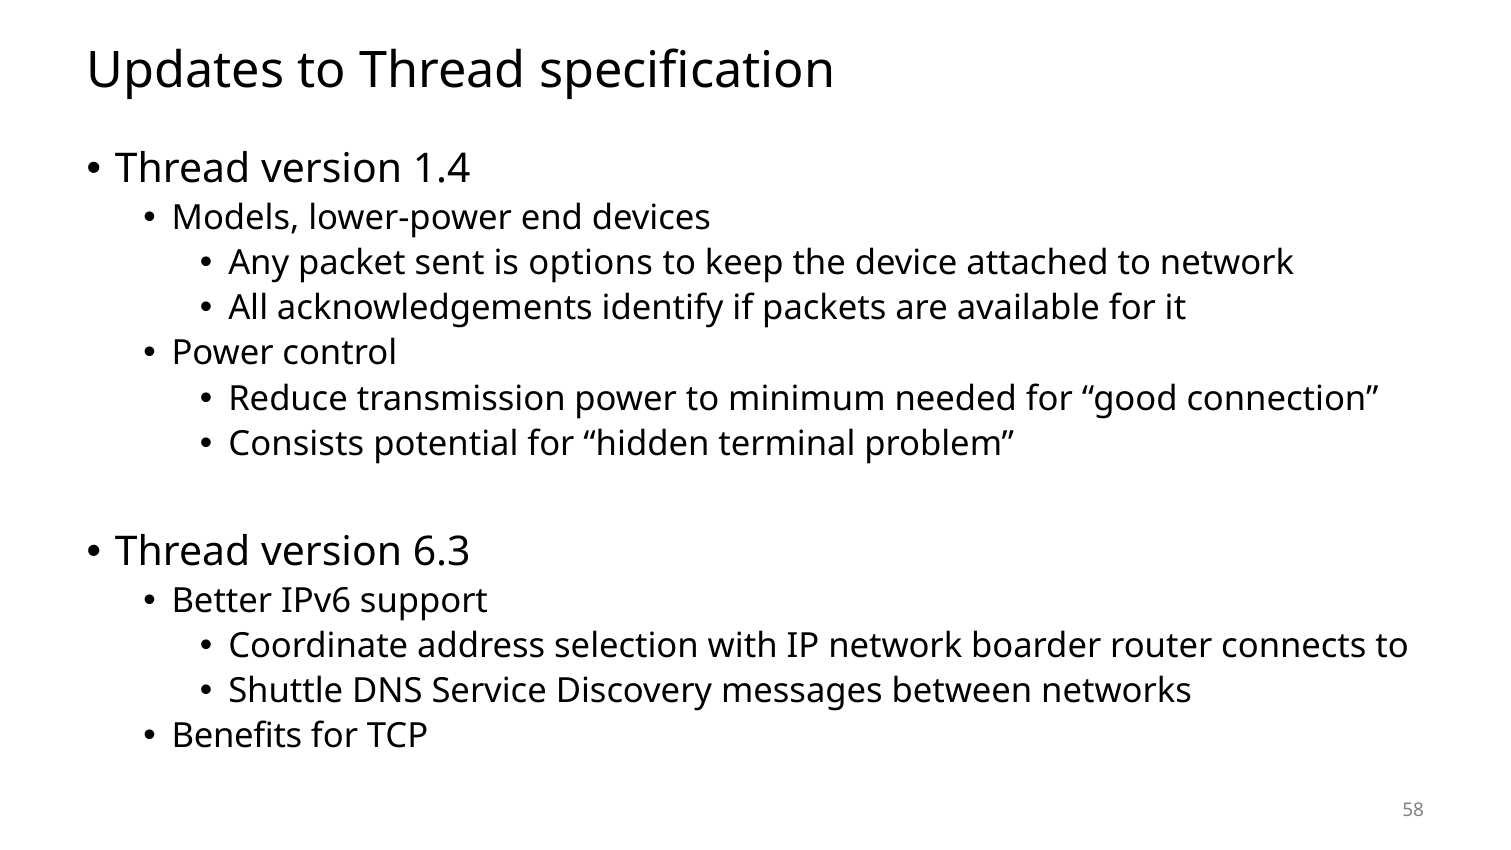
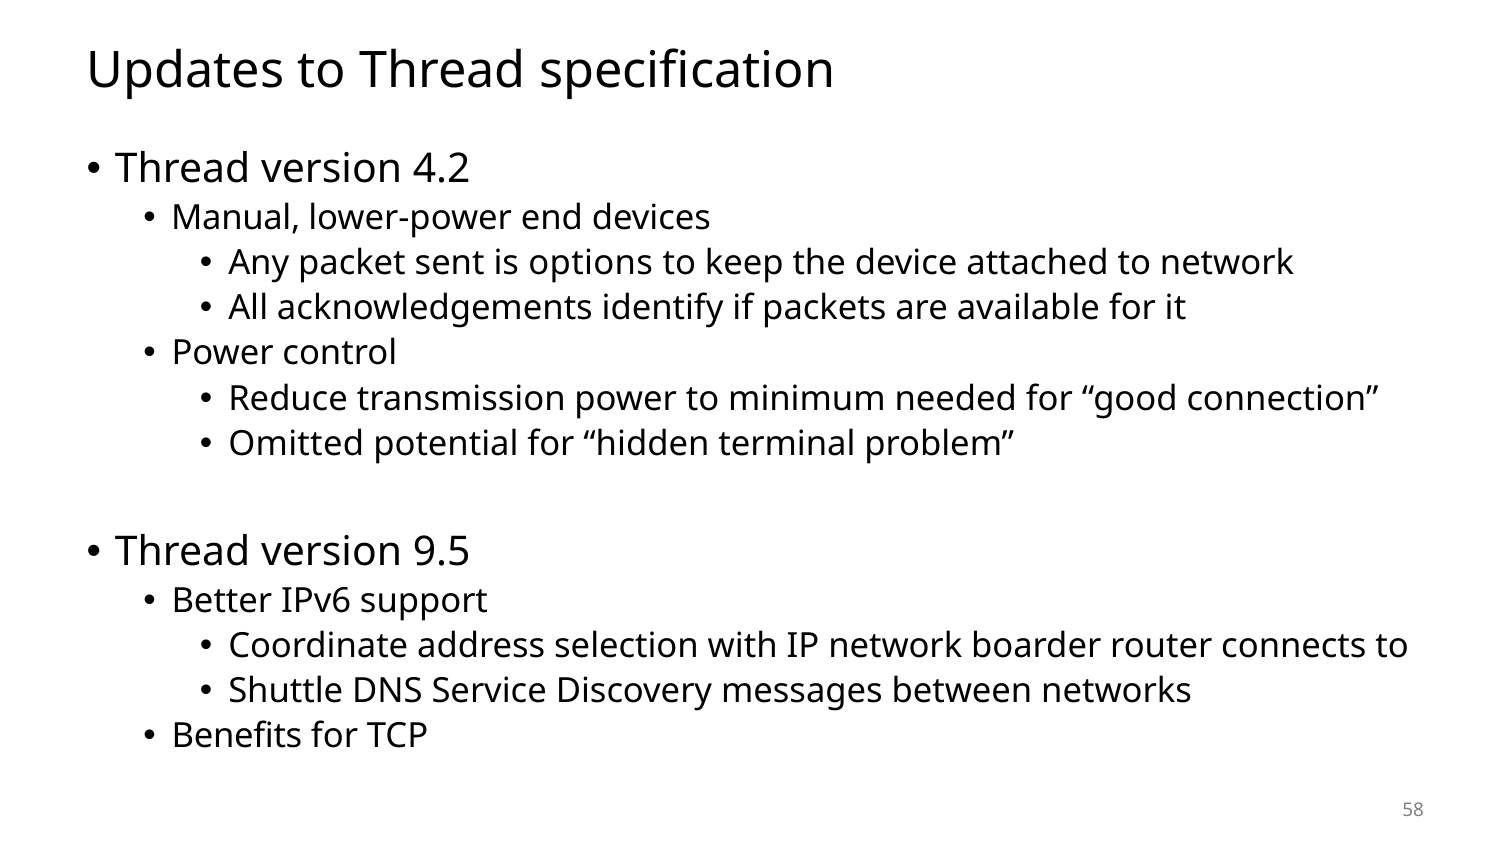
1.4: 1.4 -> 4.2 (442, 169)
Models: Models -> Manual (236, 218)
Consists: Consists -> Omitted (296, 444)
6.3: 6.3 -> 9.5 (442, 552)
